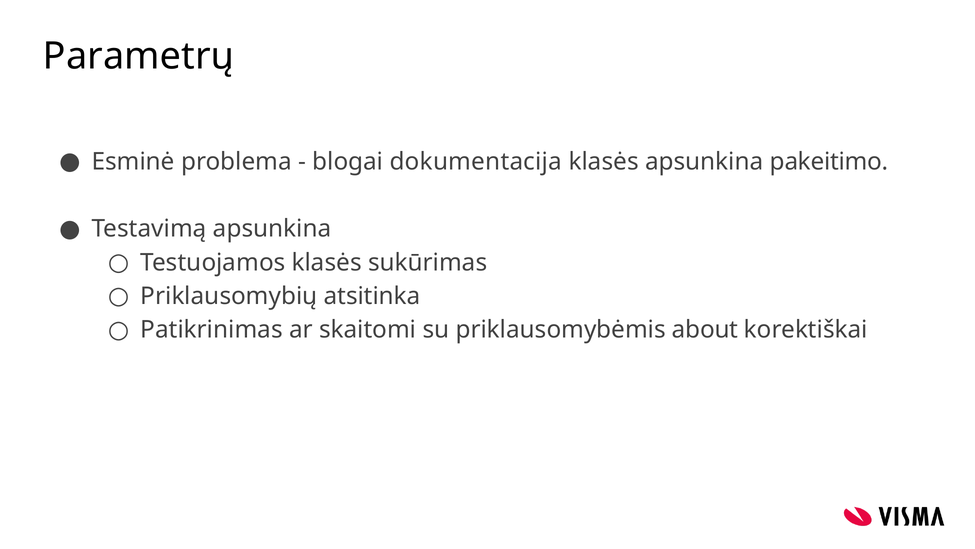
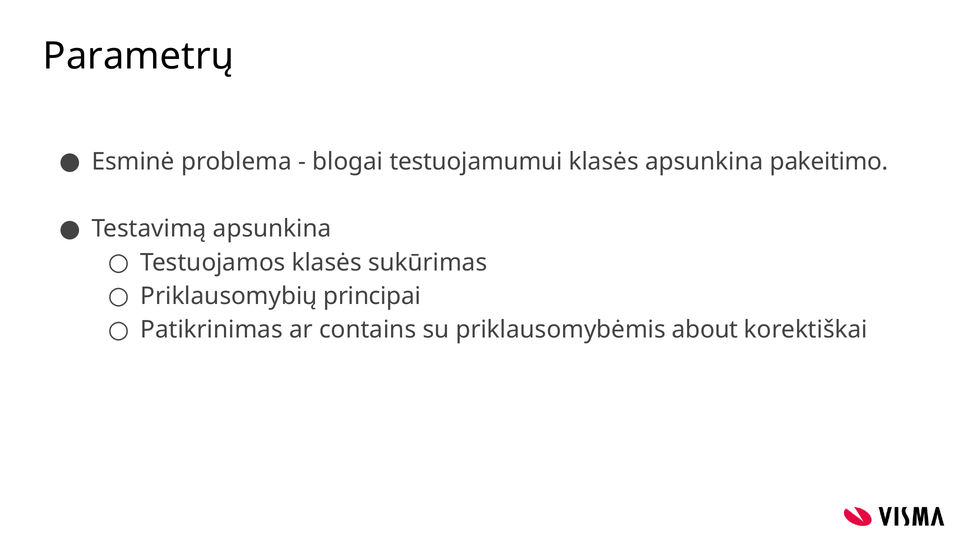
dokumentacija: dokumentacija -> testuojamumui (476, 161)
atsitinka: atsitinka -> principai (372, 296)
skaitomi: skaitomi -> contains (368, 330)
